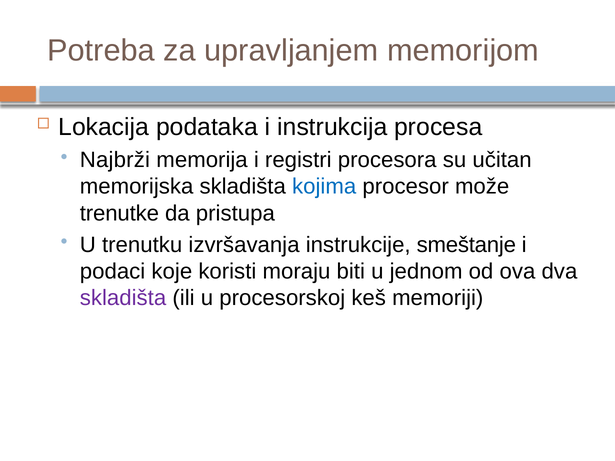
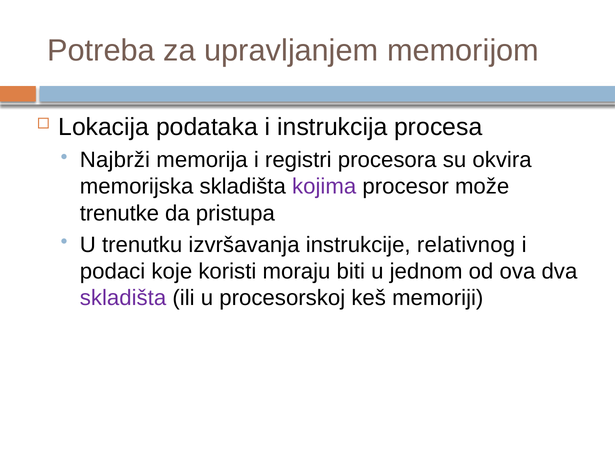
učitan: učitan -> okvira (502, 160)
kojima colour: blue -> purple (324, 187)
smeštanje: smeštanje -> relativnog (466, 245)
